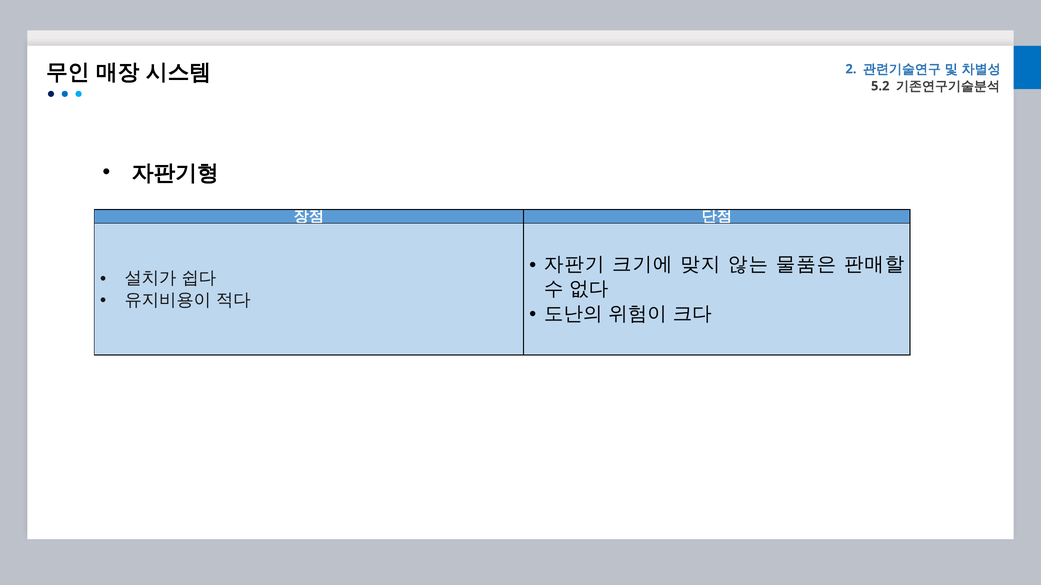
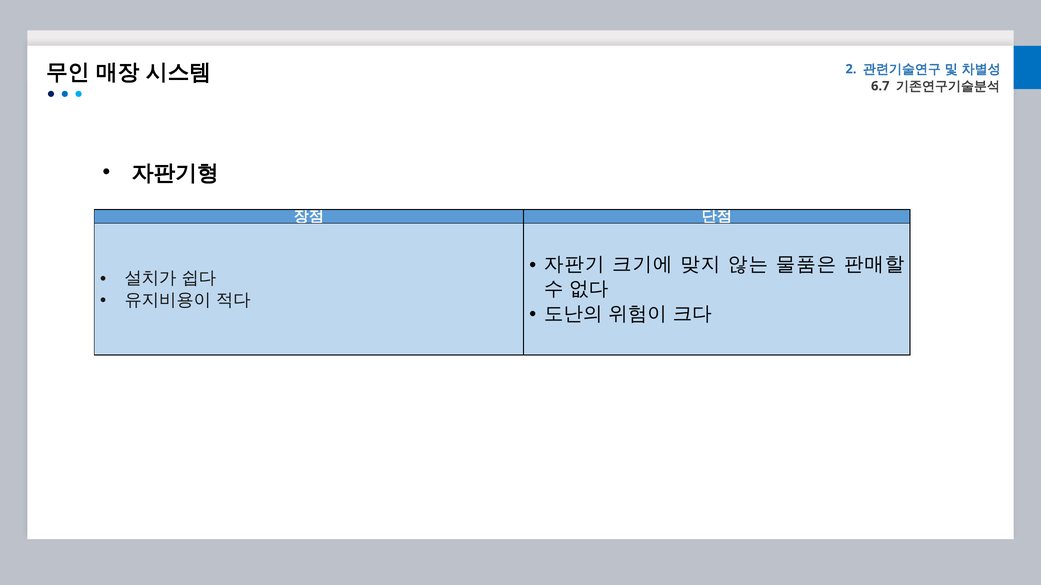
5.2: 5.2 -> 6.7 (880, 86)
